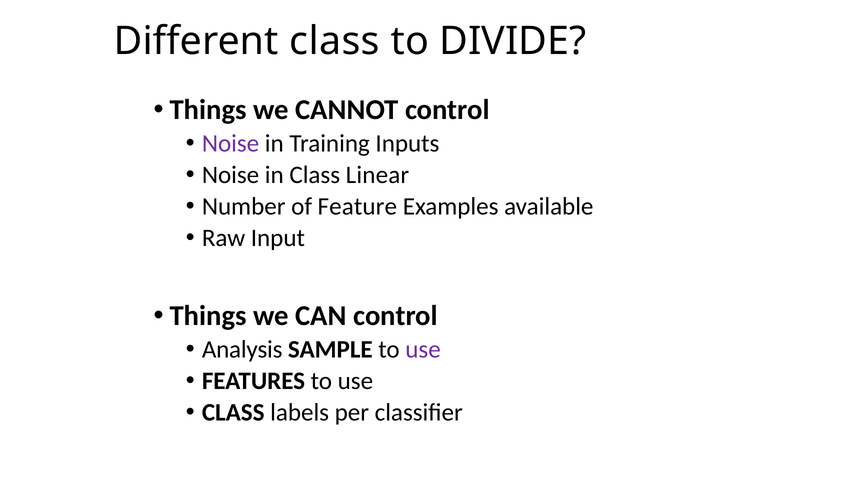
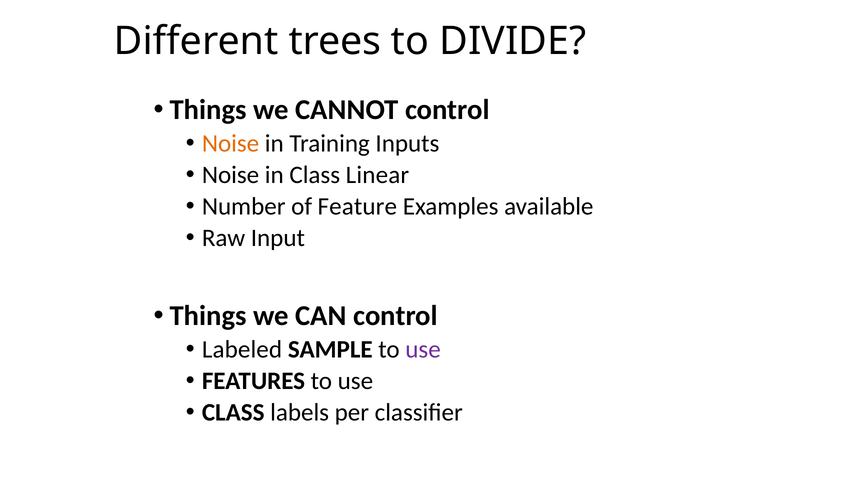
Different class: class -> trees (335, 41)
Noise colour: purple -> orange (231, 143)
Analysis: Analysis -> Labeled (242, 349)
